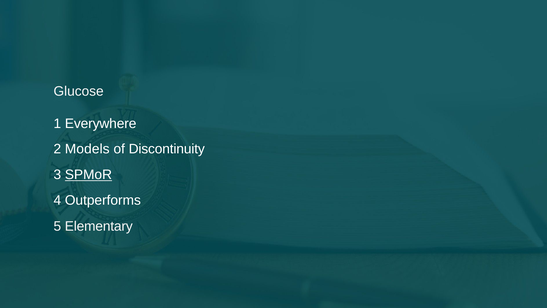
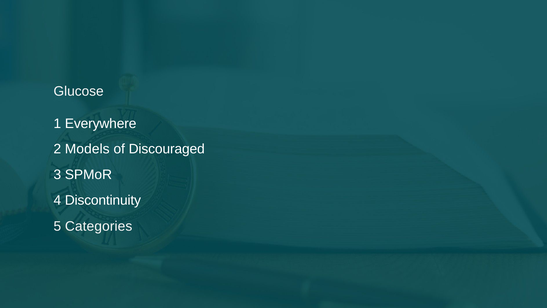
Discontinuity: Discontinuity -> Discouraged (167, 149)
SPMoR underline: present -> none (88, 175)
Outperforms: Outperforms -> Discontinuity (103, 200)
Elementary: Elementary -> Categories (99, 226)
